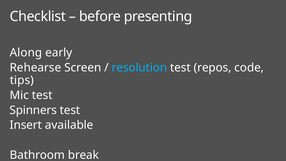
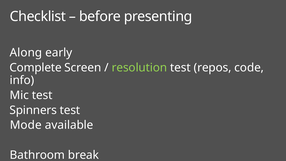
Rehearse: Rehearse -> Complete (36, 68)
resolution colour: light blue -> light green (139, 68)
tips: tips -> info (22, 80)
Insert: Insert -> Mode (26, 125)
